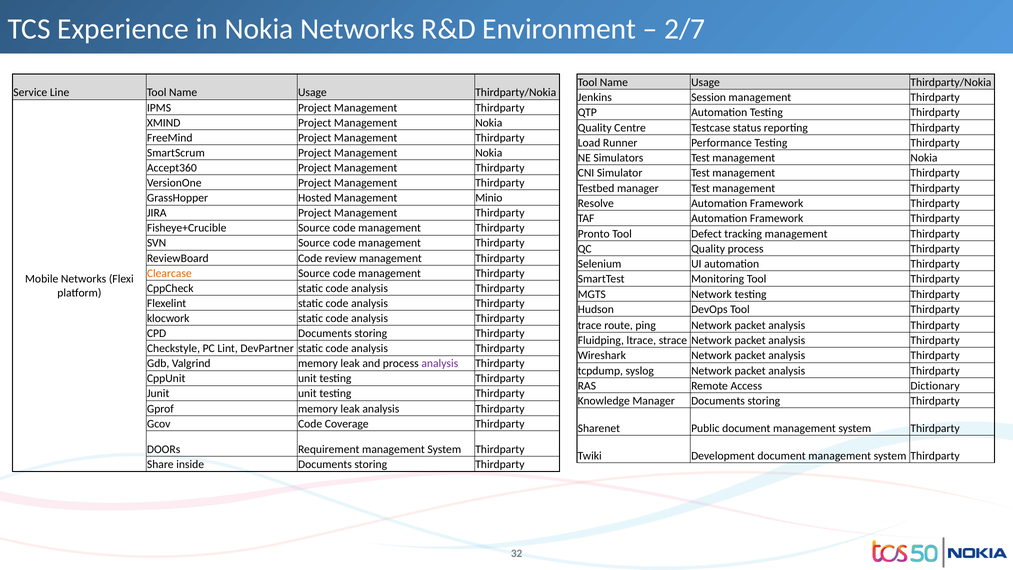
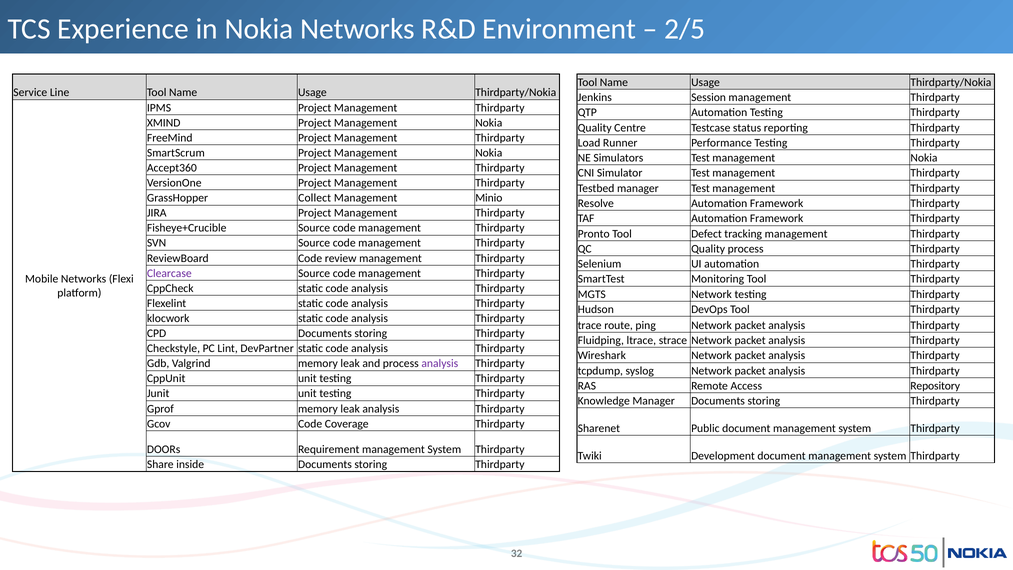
2/7: 2/7 -> 2/5 (685, 29)
Hosted: Hosted -> Collect (315, 198)
Clearcase colour: orange -> purple (169, 273)
Dictionary: Dictionary -> Repository (935, 386)
